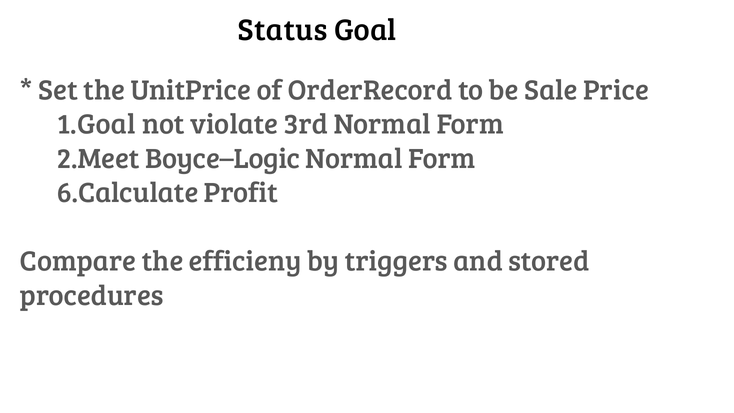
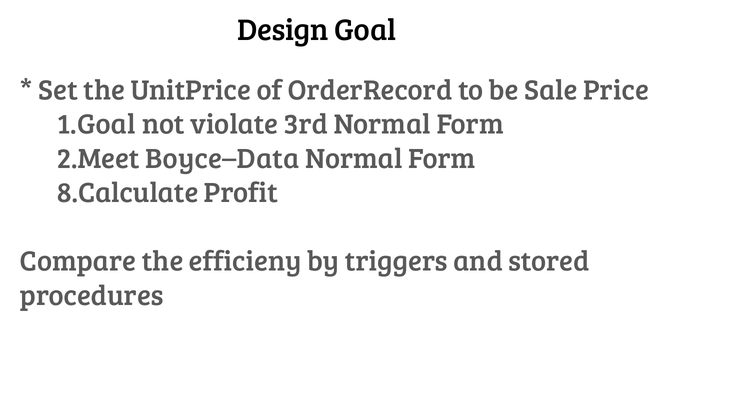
Status: Status -> Design (283, 30)
Boyce–Logic: Boyce–Logic -> Boyce–Data (222, 159)
6.Calculate: 6.Calculate -> 8.Calculate (128, 193)
